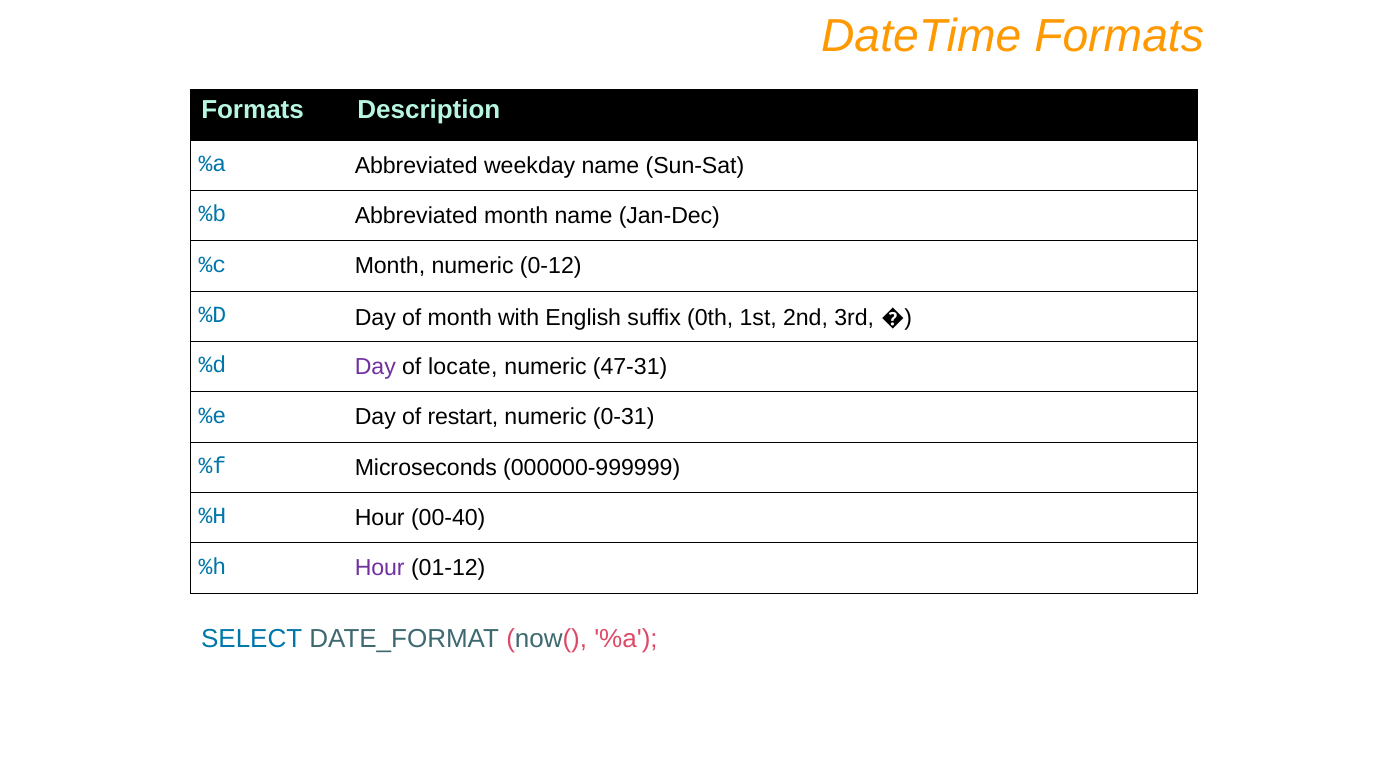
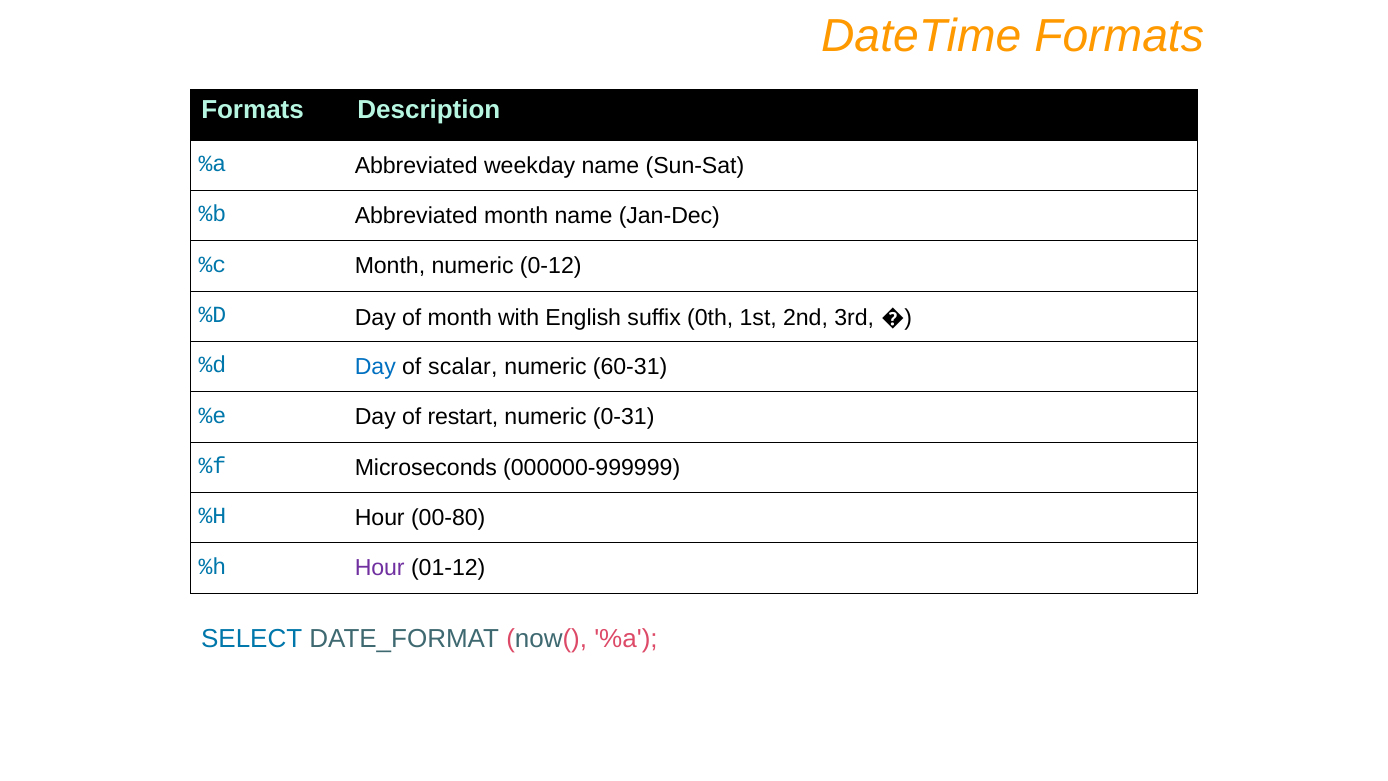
Day colour: purple -> blue (375, 367)
locate: locate -> scalar (463, 367)
47-31: 47-31 -> 60-31 (630, 367)
00-40: 00-40 -> 00-80 (448, 518)
